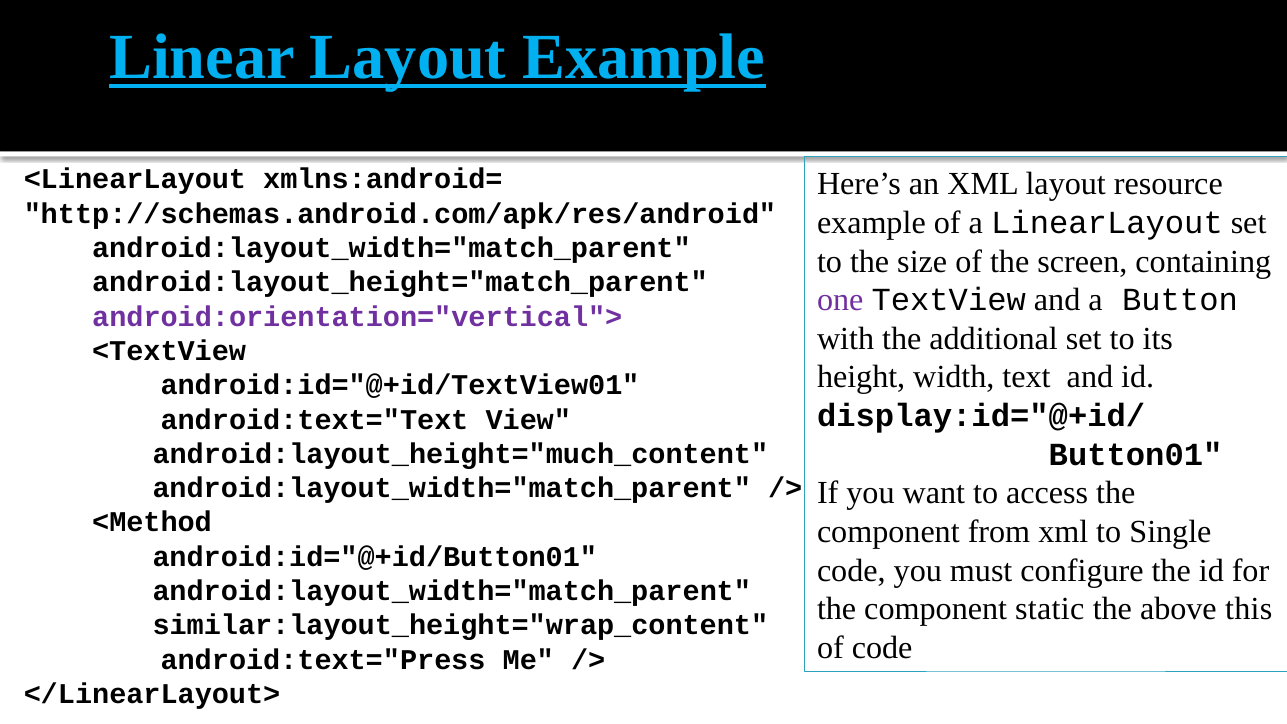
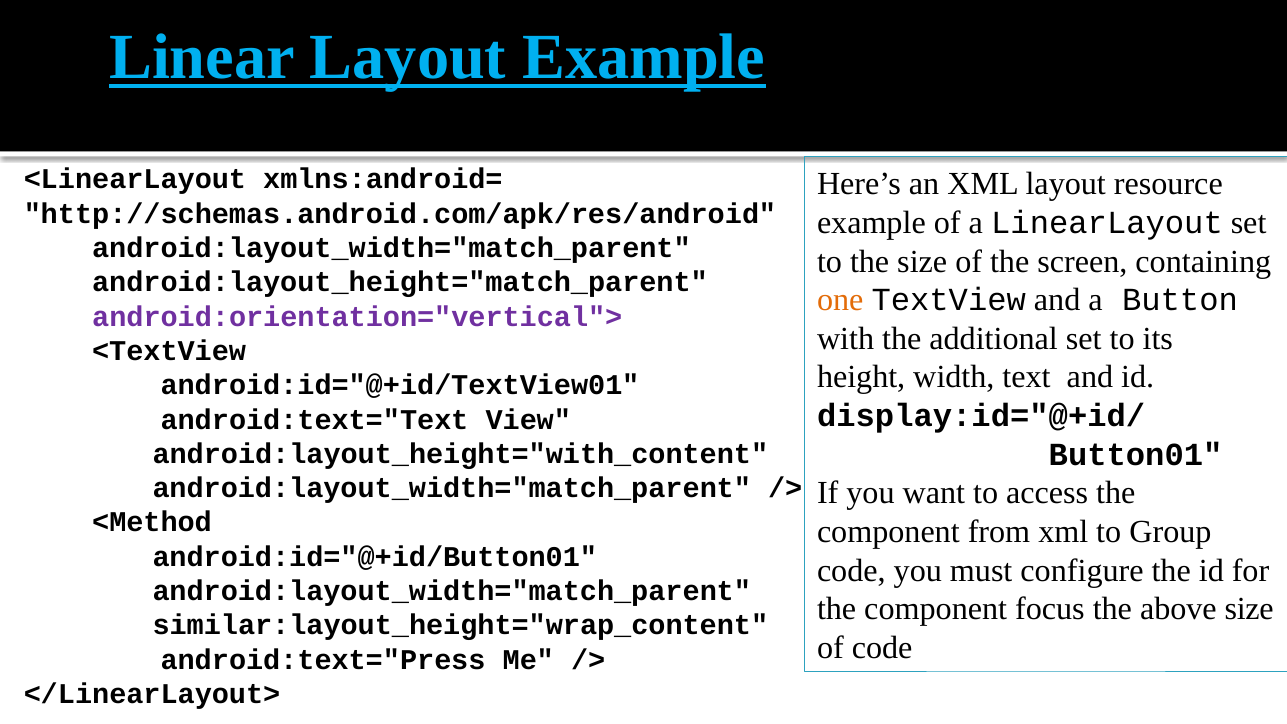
one colour: purple -> orange (840, 300)
android:layout_height="much_content: android:layout_height="much_content -> android:layout_height="with_content (460, 454)
Single: Single -> Group (1170, 532)
static: static -> focus (1050, 609)
above this: this -> size (1249, 609)
